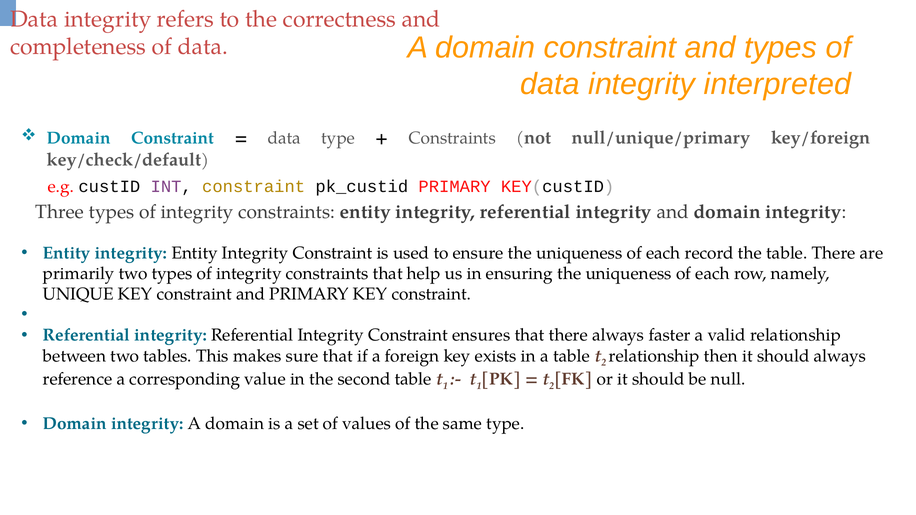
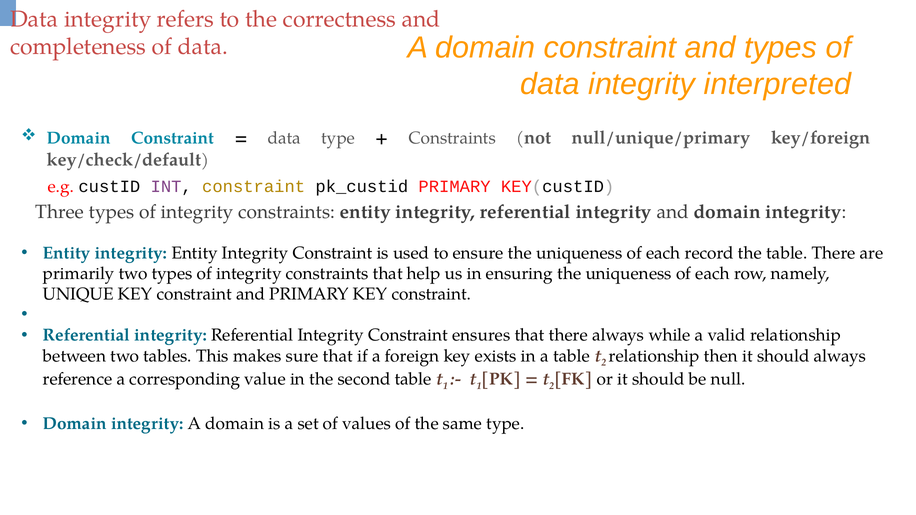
faster: faster -> while (670, 335)
